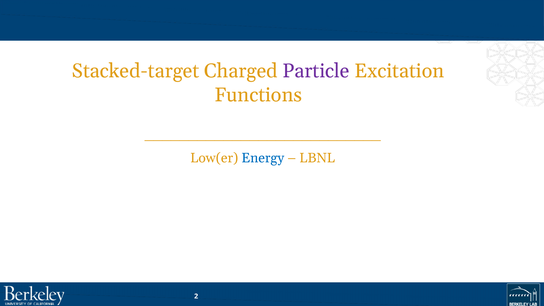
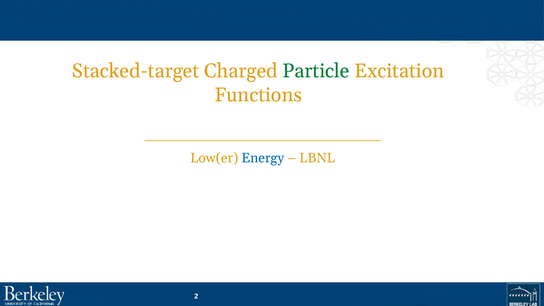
Particle colour: purple -> green (316, 71)
